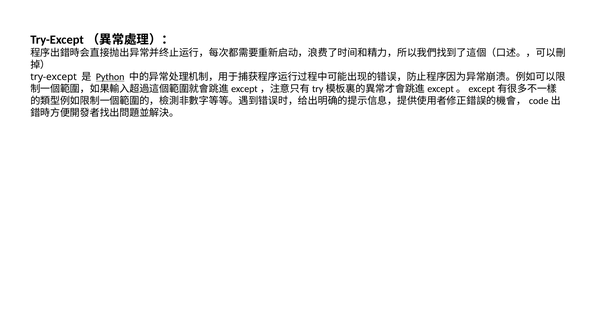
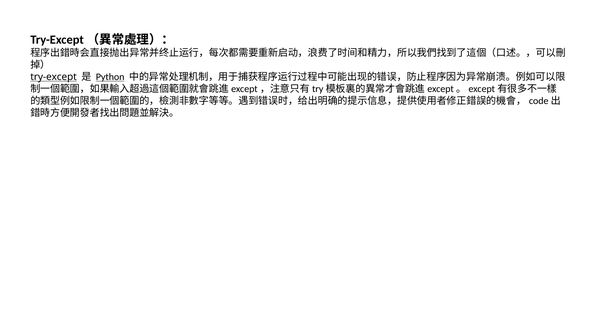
try-except underline: none -> present (54, 77)
